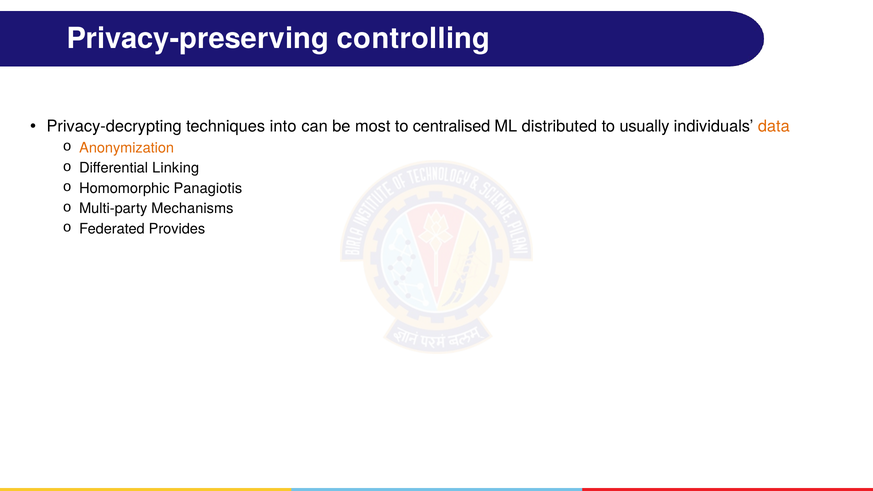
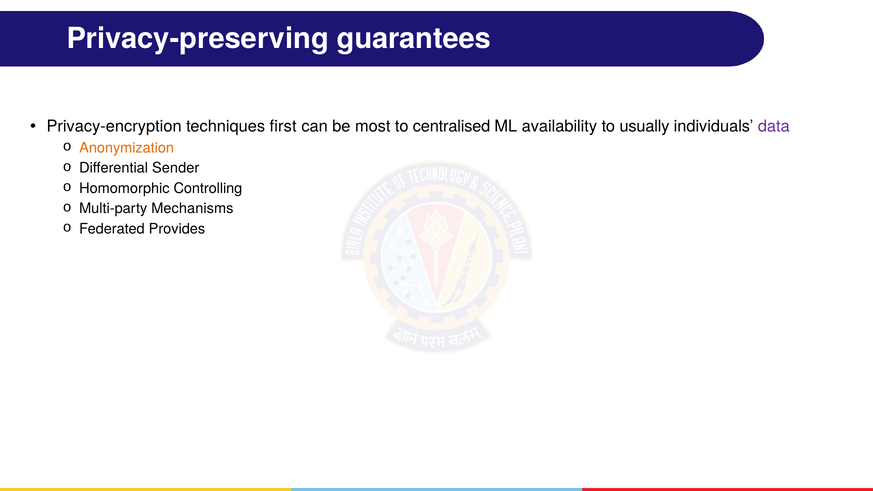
controlling: controlling -> guarantees (414, 39)
Privacy-decrypting: Privacy-decrypting -> Privacy-encryption (114, 127)
into: into -> first (283, 127)
distributed: distributed -> availability (559, 127)
data colour: orange -> purple (774, 127)
Linking: Linking -> Sender (176, 168)
Panagiotis: Panagiotis -> Controlling (208, 188)
